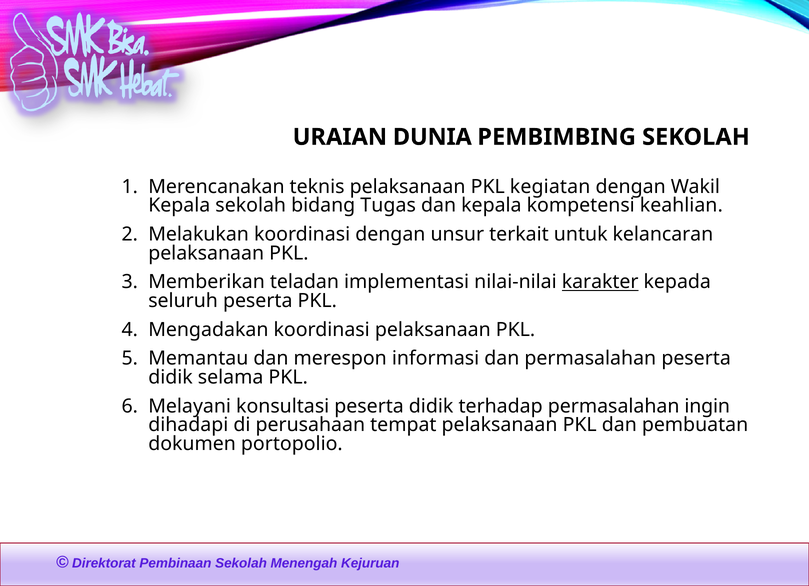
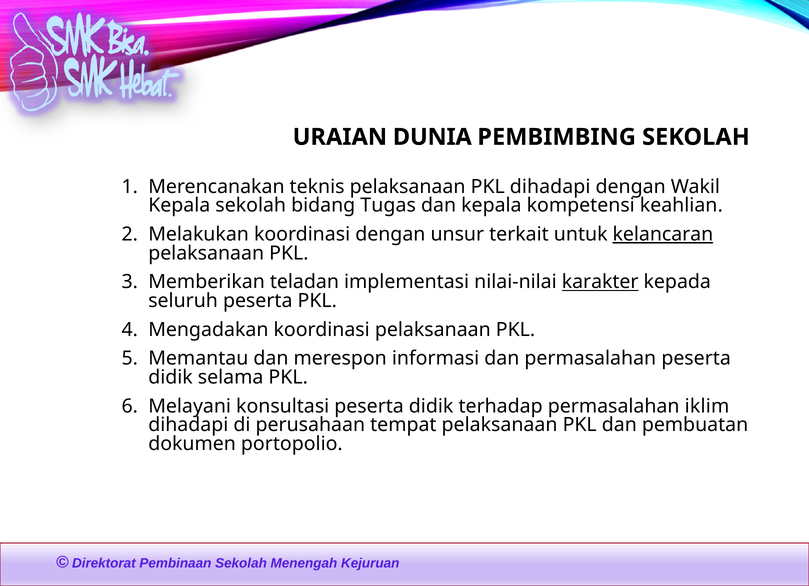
PKL kegiatan: kegiatan -> dihadapi (550, 187)
kelancaran underline: none -> present (663, 234)
ingin: ingin -> iklim (707, 406)
